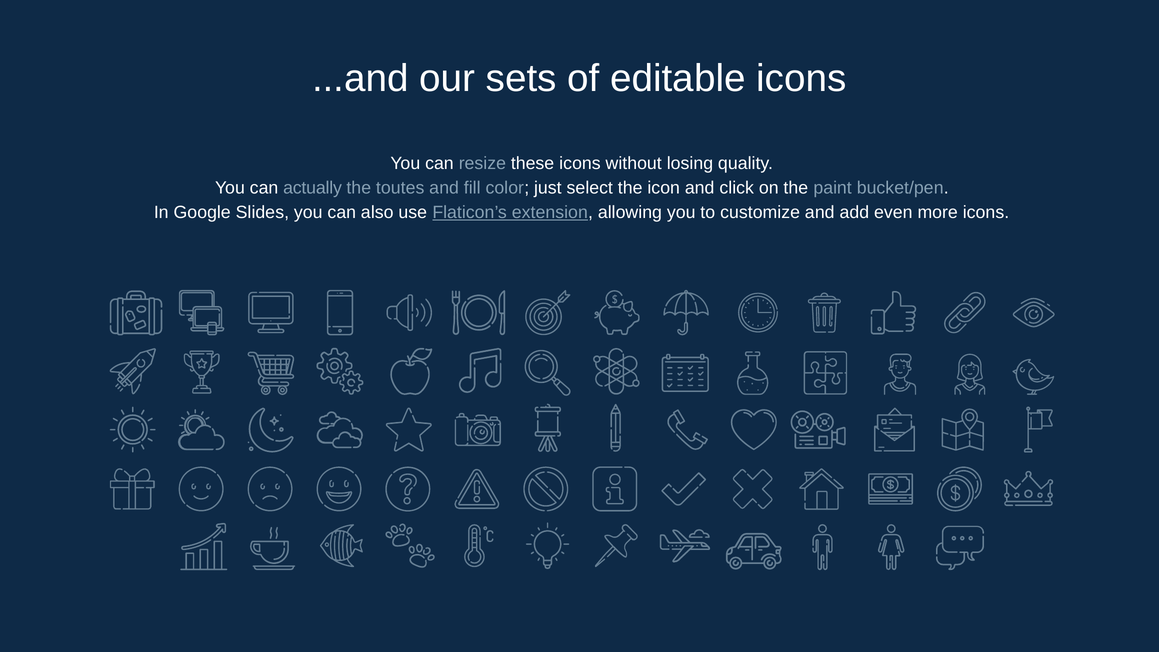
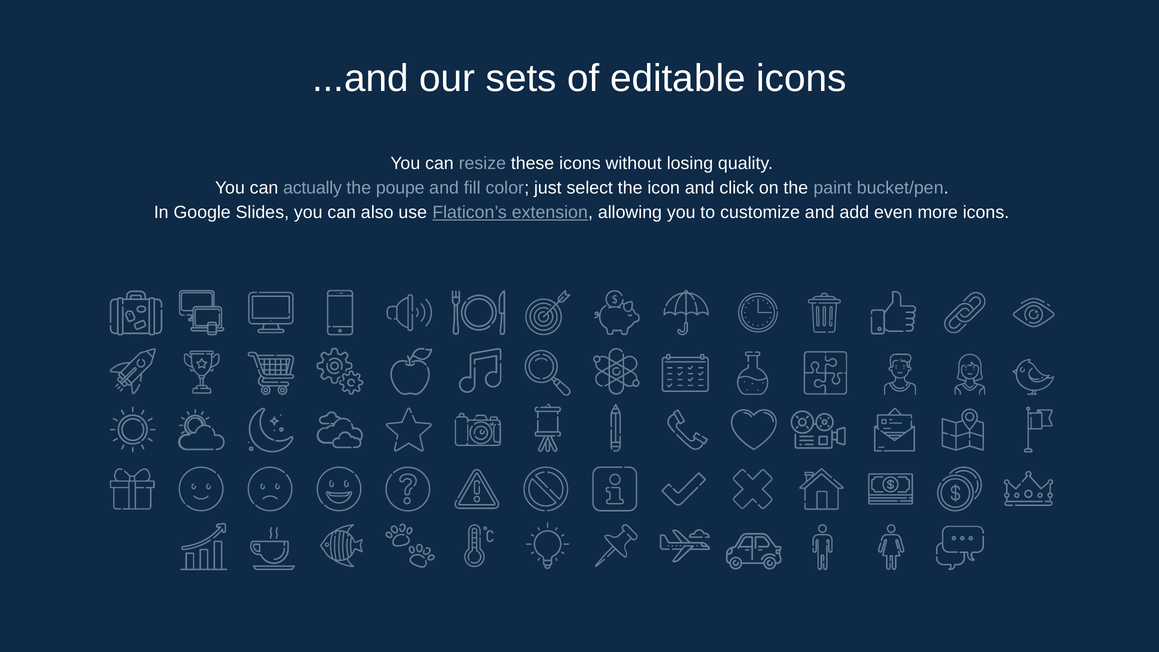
toutes: toutes -> poupe (400, 188)
